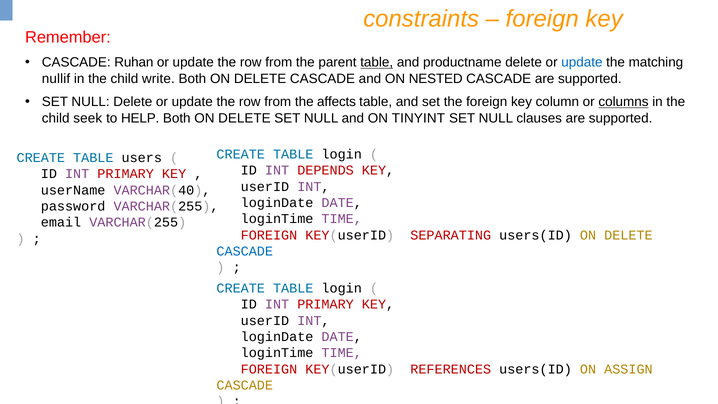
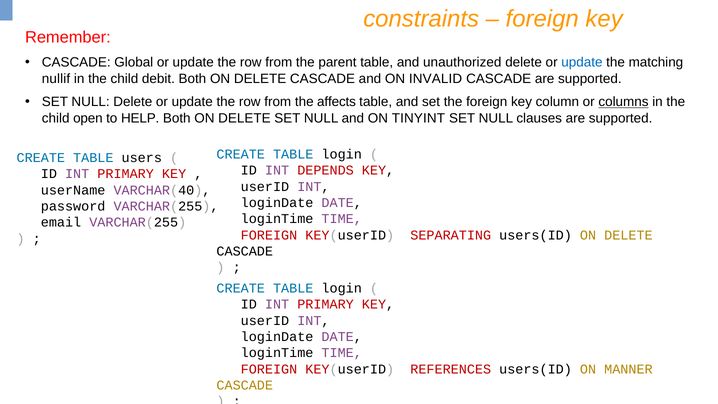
Ruhan: Ruhan -> Global (134, 62)
table underline: present -> none (377, 62)
productname: productname -> unauthorized (462, 62)
write: write -> debit (158, 79)
NESTED: NESTED -> INVALID (436, 79)
seek: seek -> open (88, 118)
CASCADE colour: blue -> black (245, 251)
ASSIGN: ASSIGN -> MANNER (628, 369)
